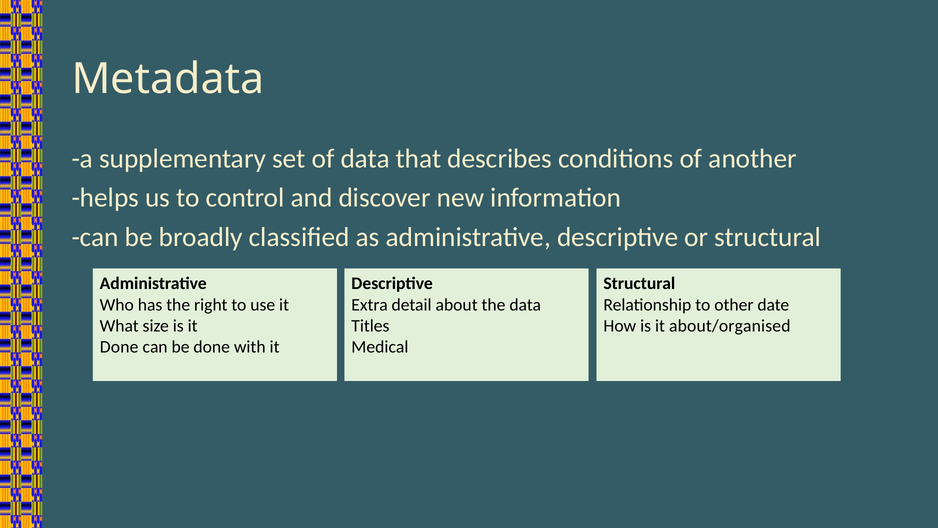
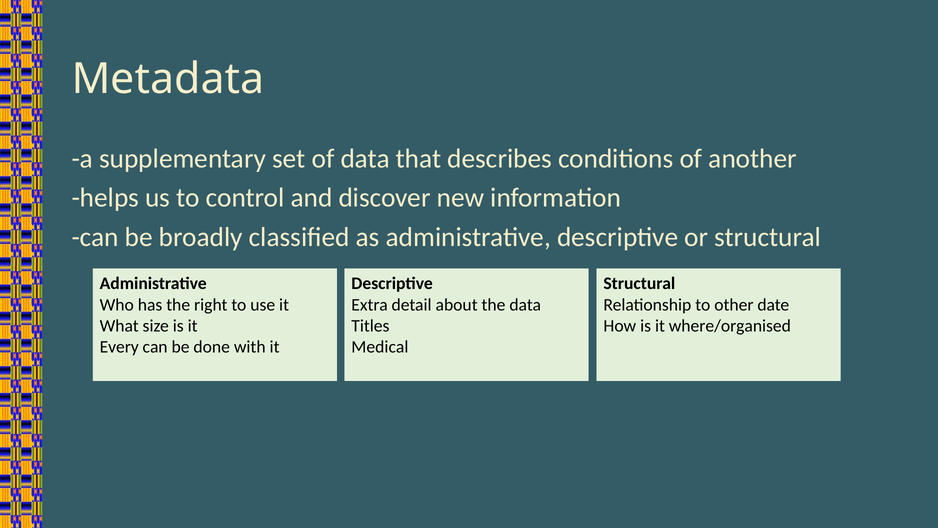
about/organised: about/organised -> where/organised (730, 326)
Done: Done -> Every (119, 347)
